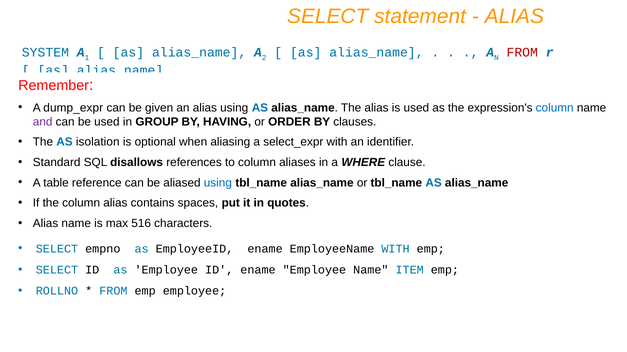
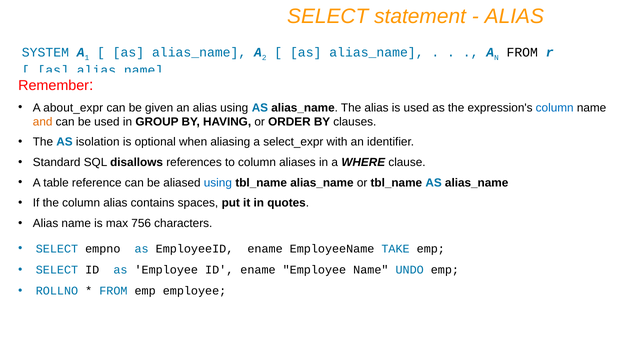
FROM colour: red -> black (522, 53)
dump_expr: dump_expr -> about_expr (73, 108)
and colour: purple -> orange (43, 122)
516: 516 -> 756 (141, 224)
EmployeeName WITH: WITH -> TAKE (396, 249)
ITEM: ITEM -> UNDO (410, 270)
